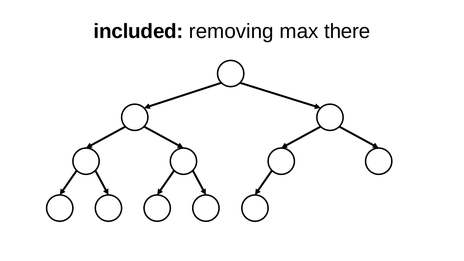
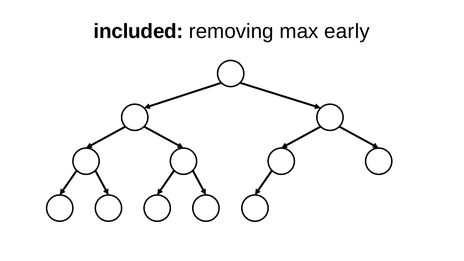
there: there -> early (347, 31)
